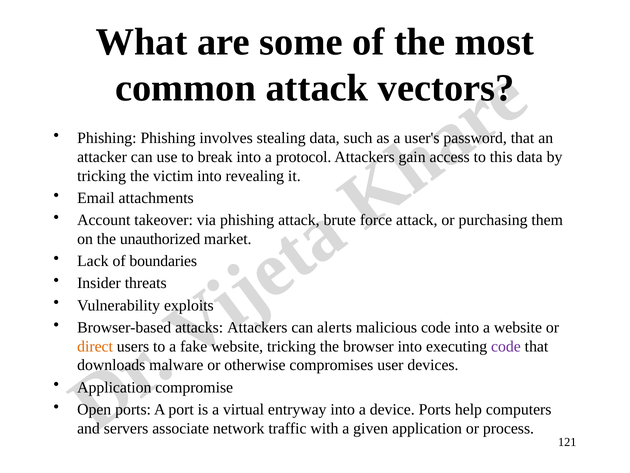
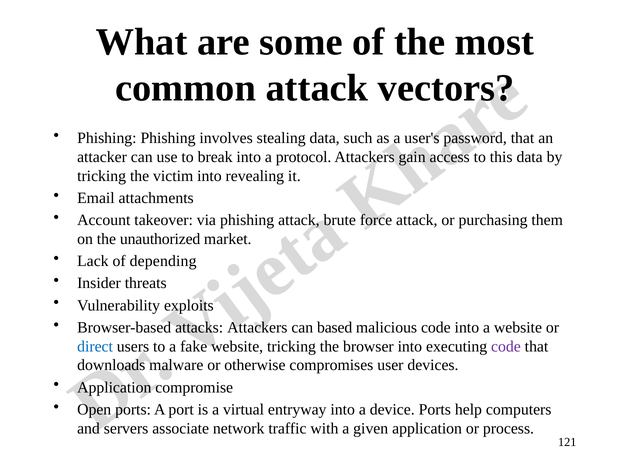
boundaries: boundaries -> depending (163, 261)
alerts: alerts -> based (335, 327)
direct colour: orange -> blue (95, 346)
